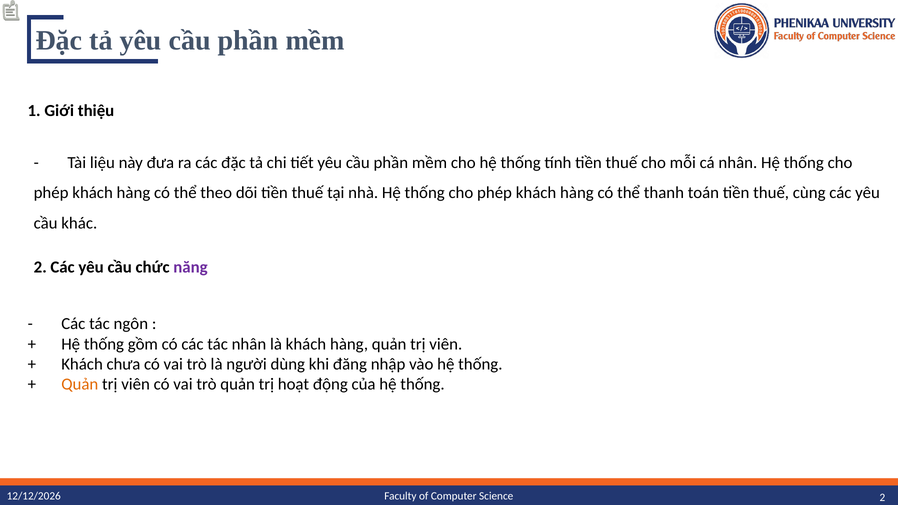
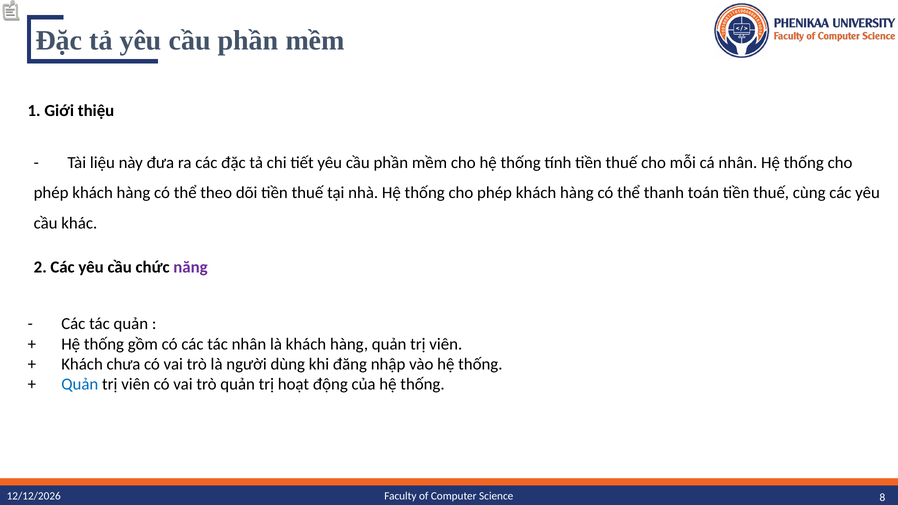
tác ngôn: ngôn -> quản (131, 324)
Quản colour: orange -> blue (80, 384)
Science 2: 2 -> 8 (882, 498)
